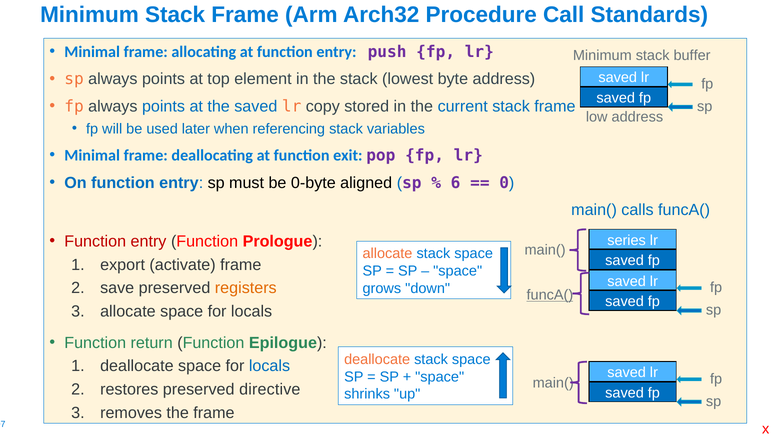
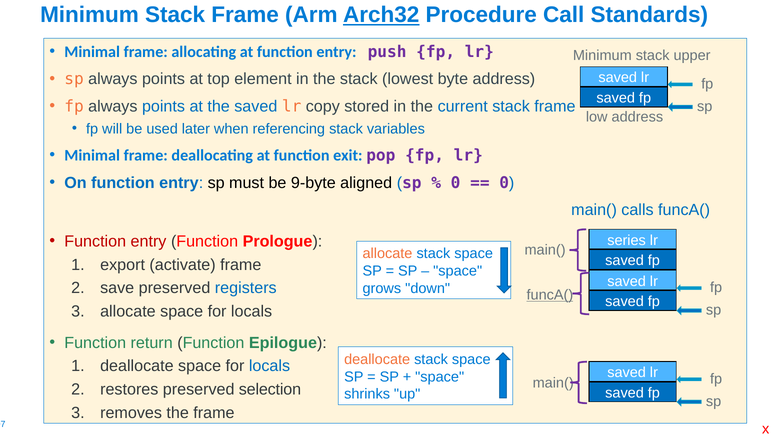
Arch32 underline: none -> present (381, 15)
buffer: buffer -> upper (692, 55)
0-byte: 0-byte -> 9-byte (313, 183)
6: 6 -> 0 (456, 183)
registers colour: orange -> blue (246, 288)
directive: directive -> selection (270, 389)
